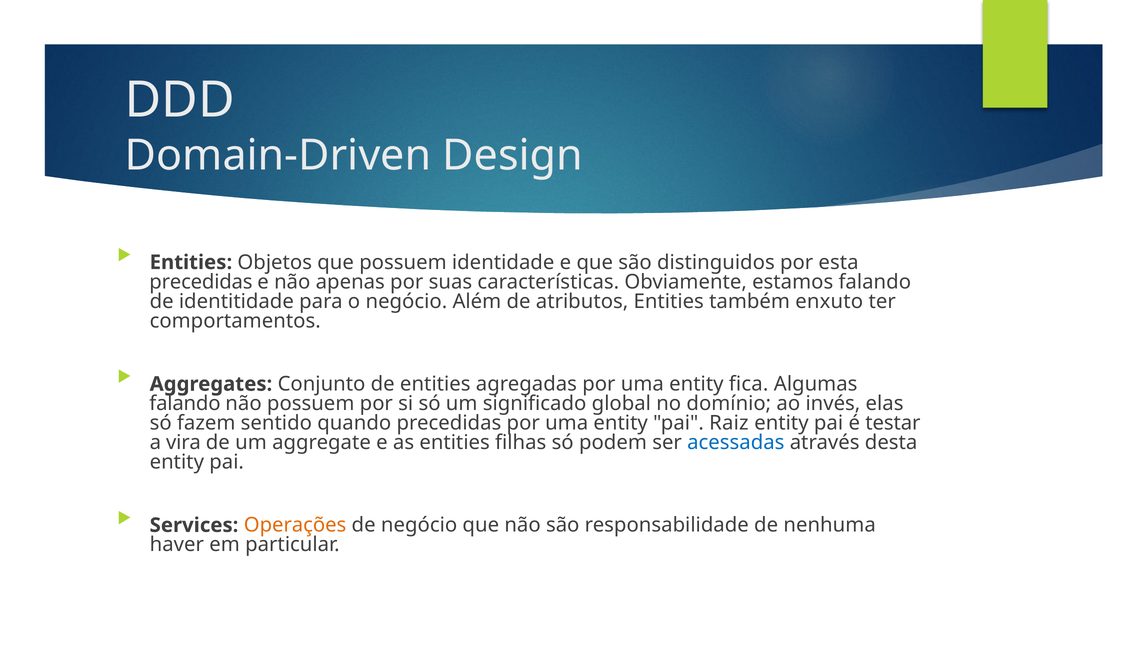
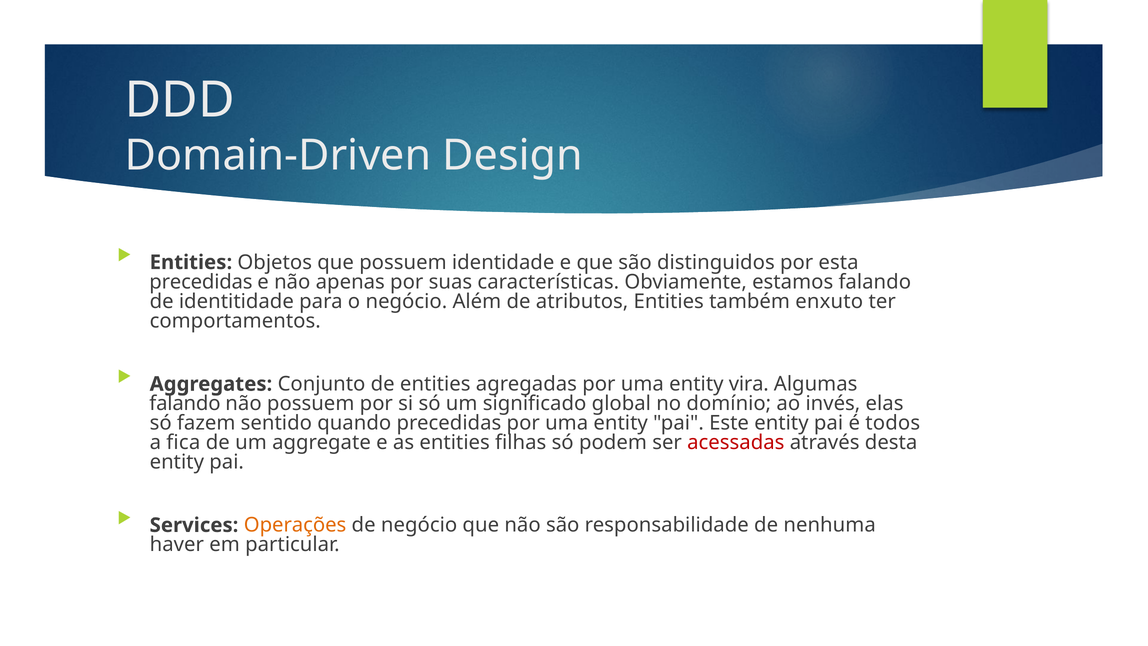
fica: fica -> vira (749, 384)
Raiz: Raiz -> Este (729, 423)
testar: testar -> todos (893, 423)
vira: vira -> fica (183, 442)
acessadas colour: blue -> red (736, 442)
